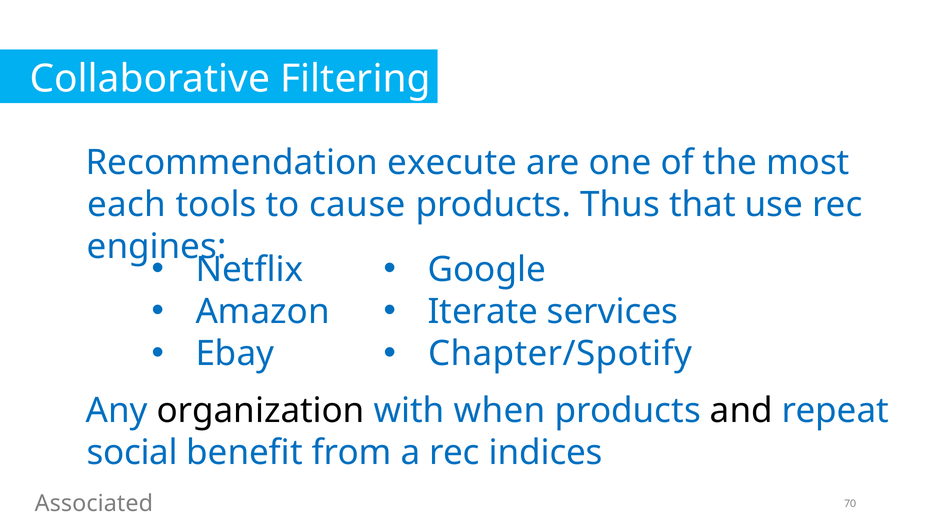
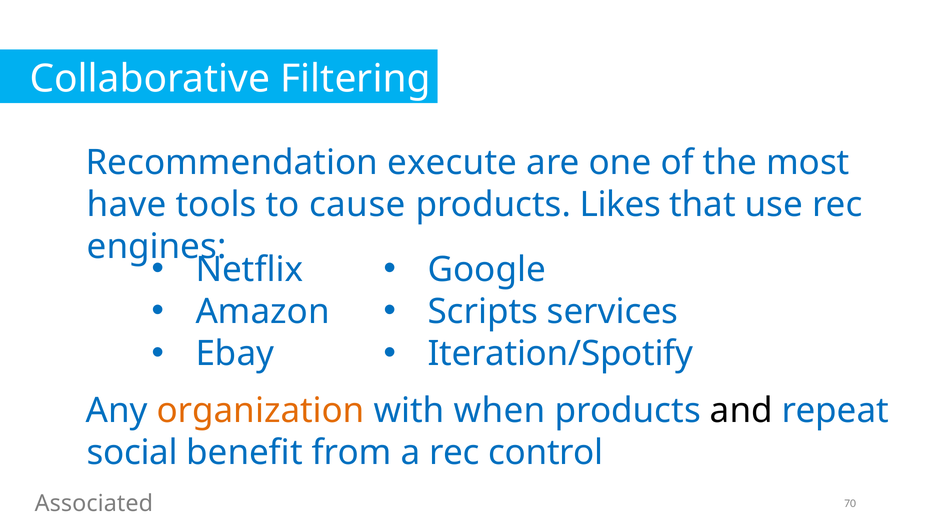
each: each -> have (127, 205)
Thus: Thus -> Likes (620, 205)
Iterate: Iterate -> Scripts (483, 312)
Chapter/Spotify: Chapter/Spotify -> Iteration/Spotify (560, 354)
organization colour: black -> orange (261, 410)
indices: indices -> control (546, 452)
